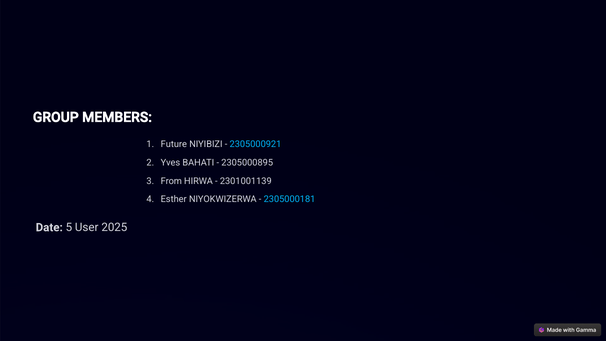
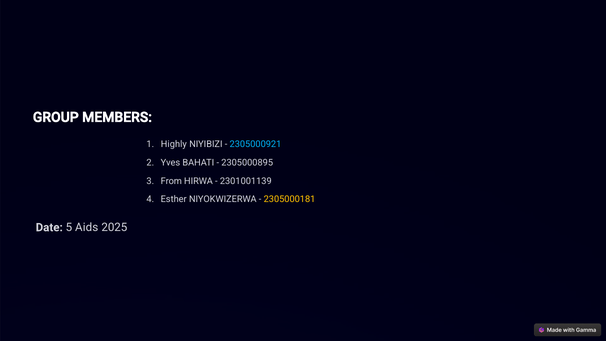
Future: Future -> Highly (174, 144)
2305000181 colour: light blue -> yellow (290, 199)
User: User -> Aids (87, 227)
